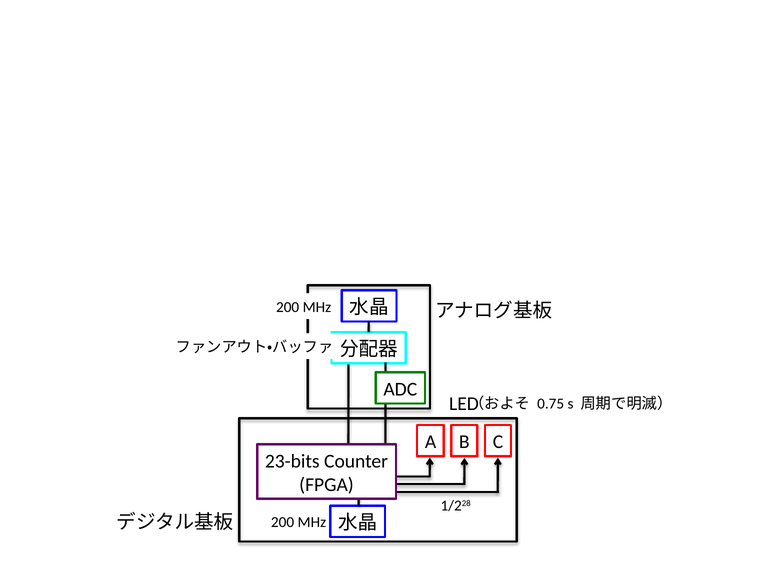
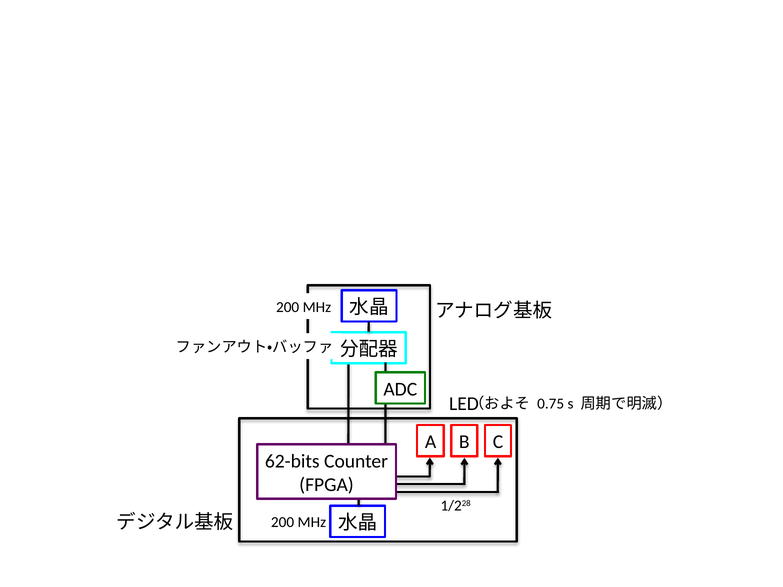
23-bits: 23-bits -> 62-bits (292, 461)
